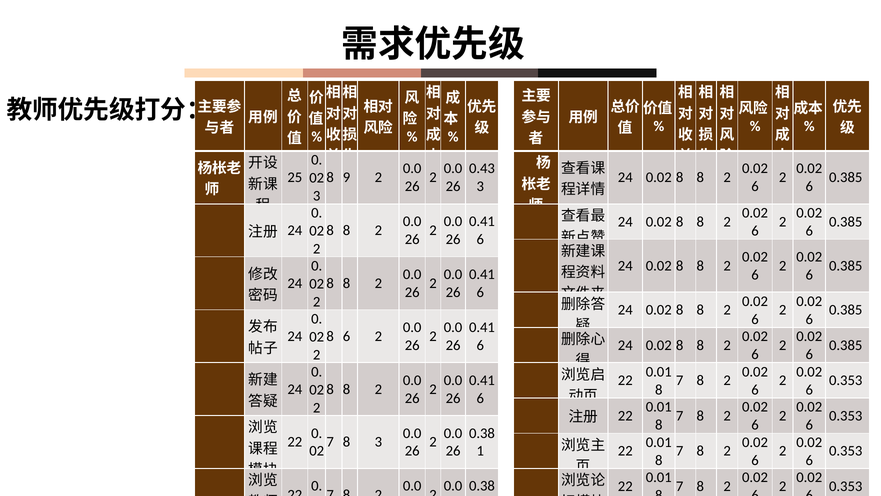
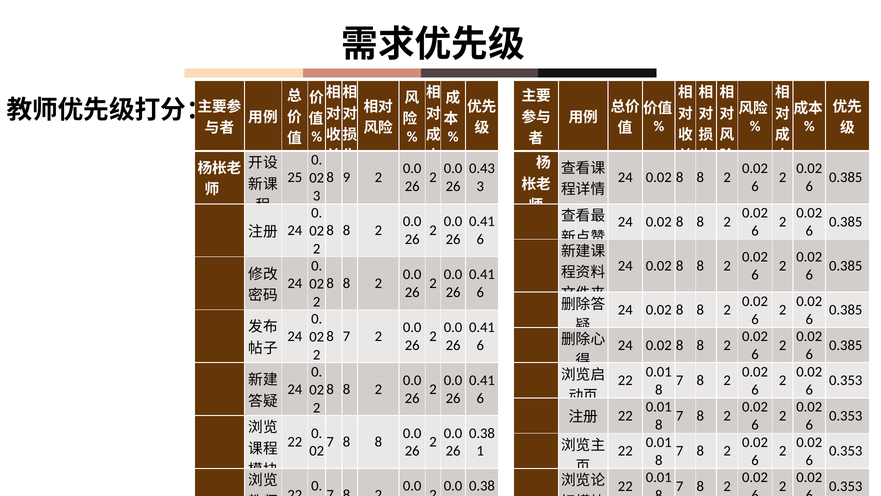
6: 6 -> 7 (347, 336)
7 8 3: 3 -> 8 (378, 442)
